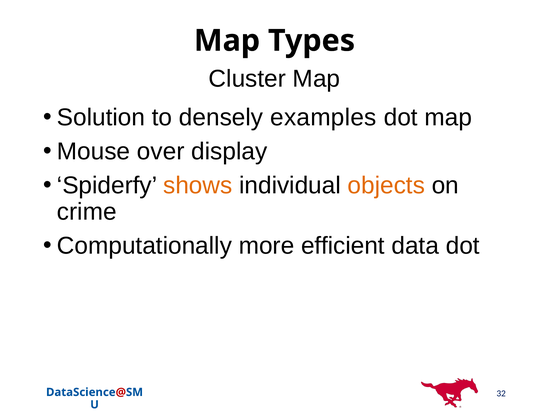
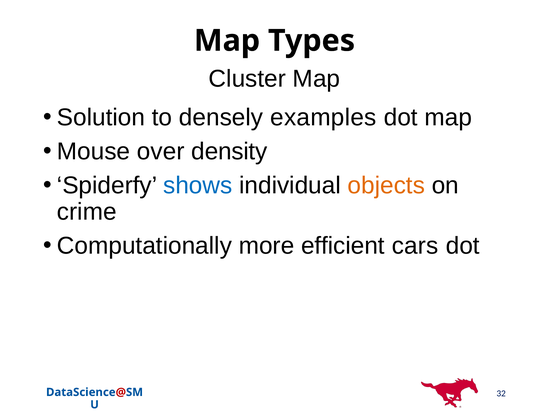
display: display -> density (229, 151)
shows colour: orange -> blue (198, 185)
data: data -> cars (415, 246)
